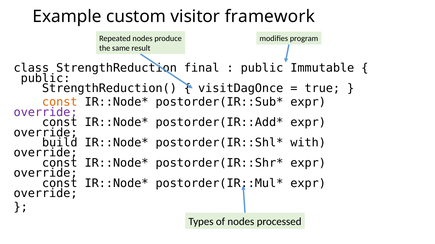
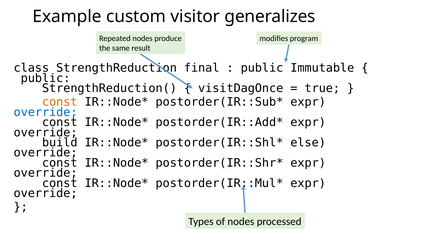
framework: framework -> generalizes (270, 17)
override colour: purple -> blue (46, 112)
with: with -> else (308, 143)
